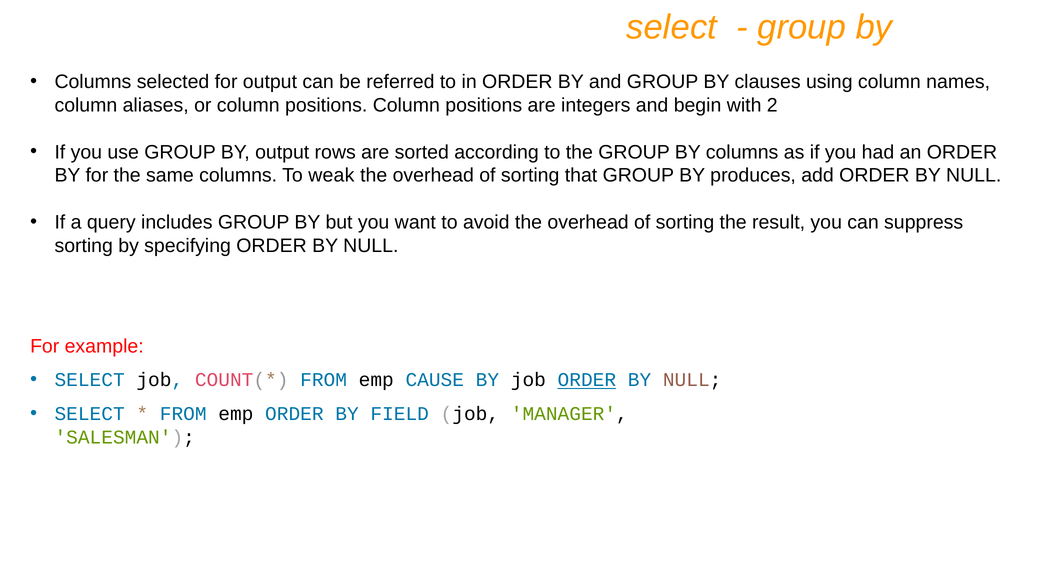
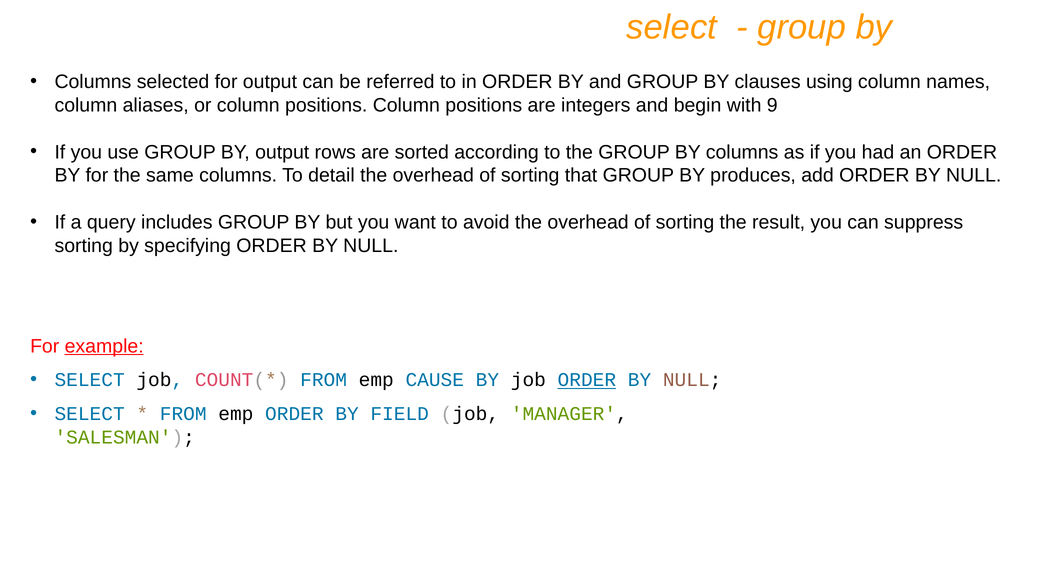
2: 2 -> 9 (772, 105)
weak: weak -> detail (331, 175)
example underline: none -> present (104, 346)
